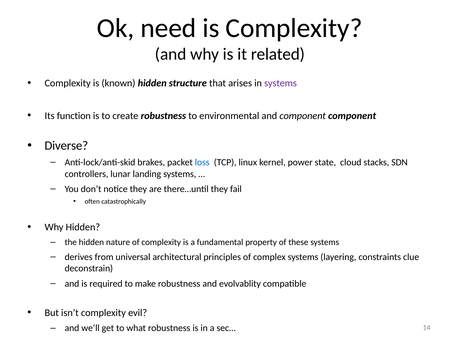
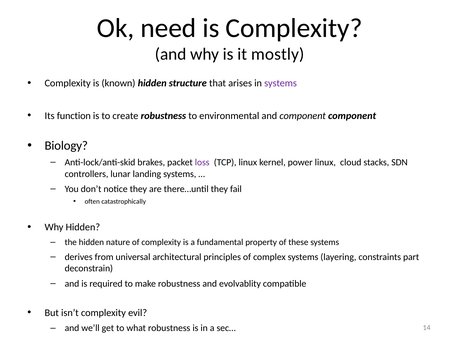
related: related -> mostly (278, 54)
Diverse: Diverse -> Biology (66, 146)
loss colour: blue -> purple (202, 163)
power state: state -> linux (325, 163)
clue: clue -> part (411, 257)
